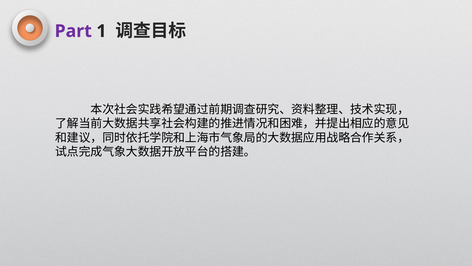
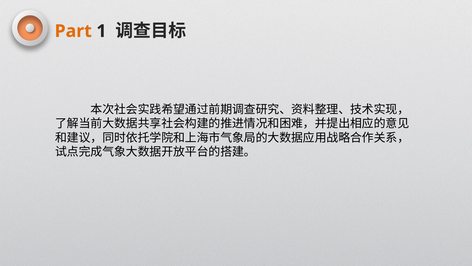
Part colour: purple -> orange (73, 31)
